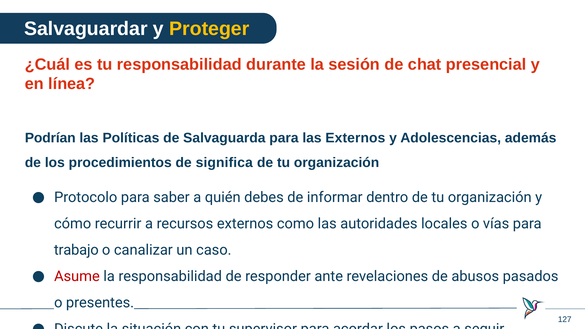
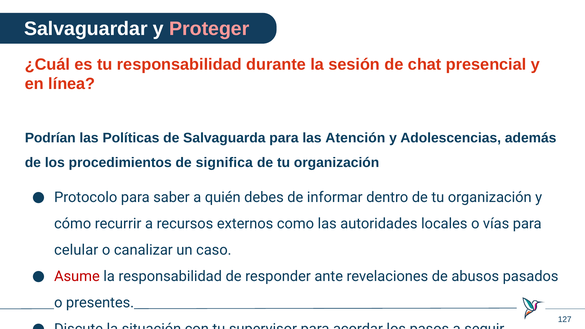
Proteger colour: yellow -> pink (209, 29)
las Externos: Externos -> Atención (355, 138)
trabajo: trabajo -> celular (76, 250)
